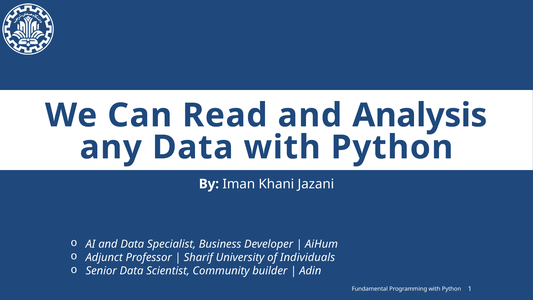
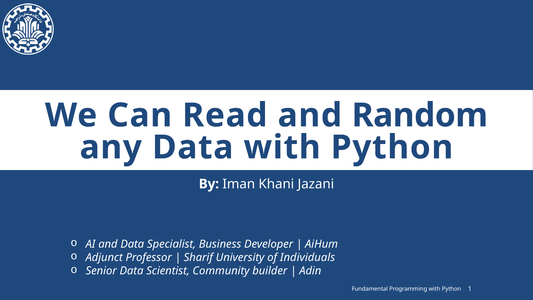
Analysis: Analysis -> Random (420, 115)
